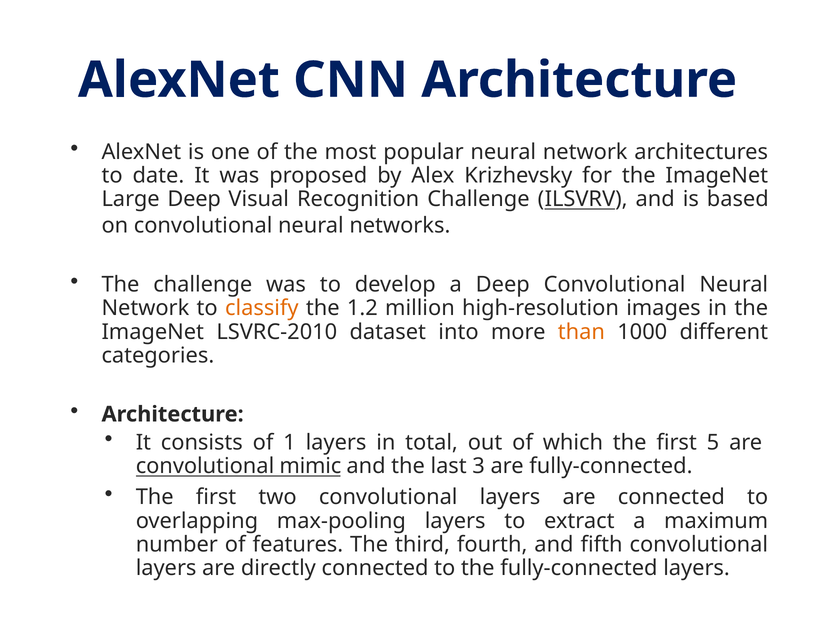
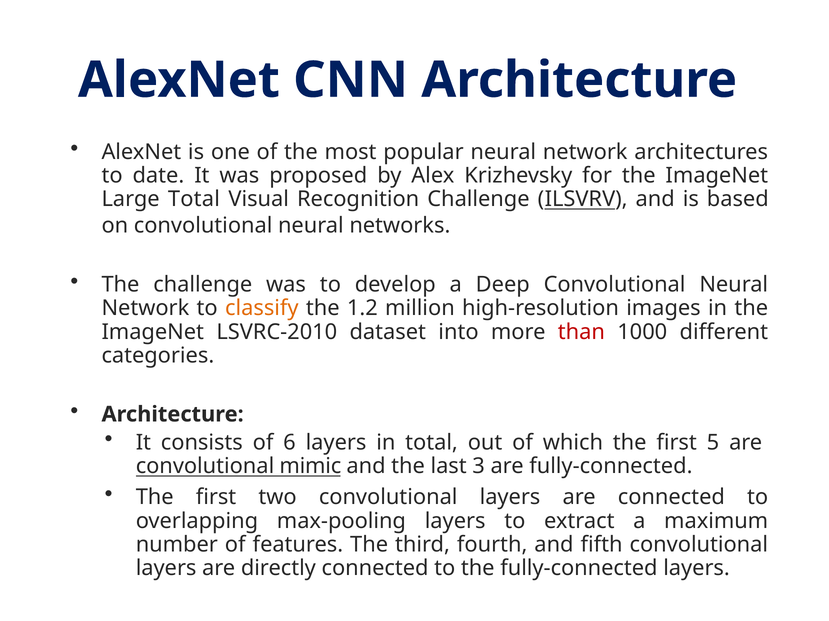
Large Deep: Deep -> Total (194, 199)
than colour: orange -> red (581, 332)
1: 1 -> 6 (289, 443)
